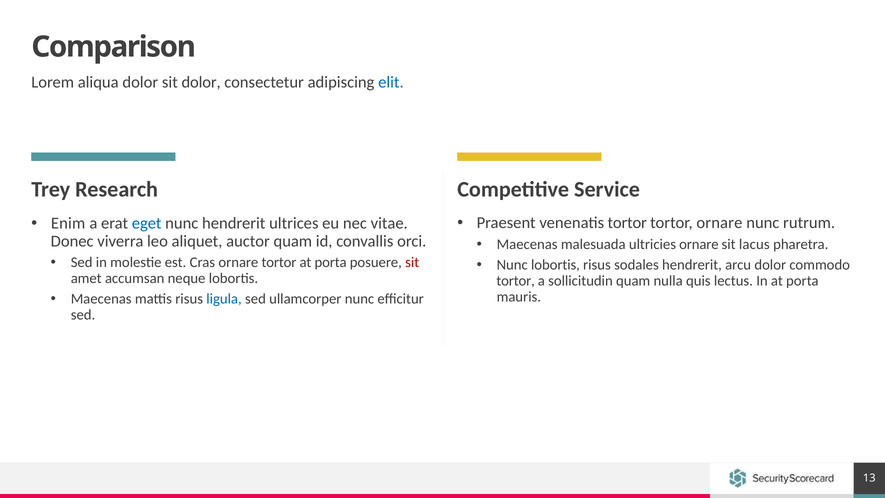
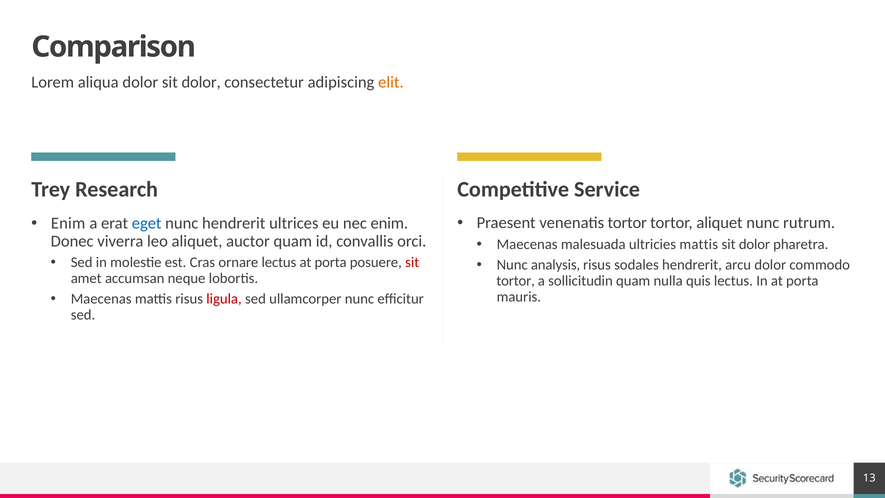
elit colour: blue -> orange (391, 82)
tortor ornare: ornare -> aliquet (720, 223)
nec vitae: vitae -> enim (389, 223)
ultricies ornare: ornare -> mattis (699, 244)
lacus: lacus -> dolor (754, 244)
ornare tortor: tortor -> lectus (279, 263)
Nunc lobortis: lobortis -> analysis (556, 265)
ligula colour: blue -> red (224, 299)
